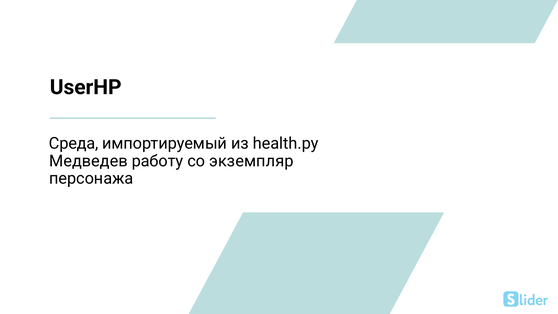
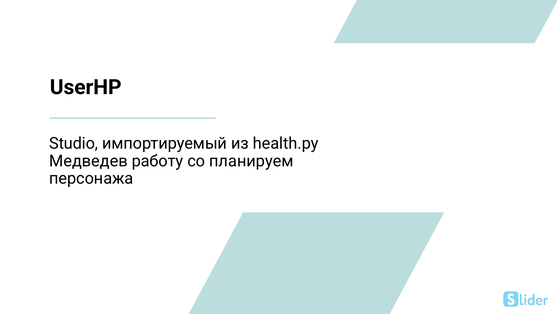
Среда: Среда -> Studio (74, 143)
экземпляр: экземпляр -> планируем (251, 161)
